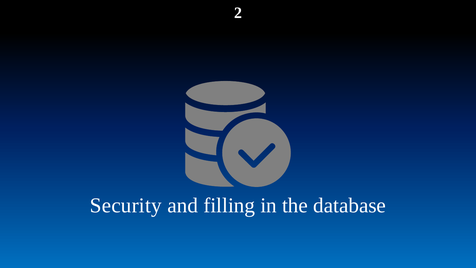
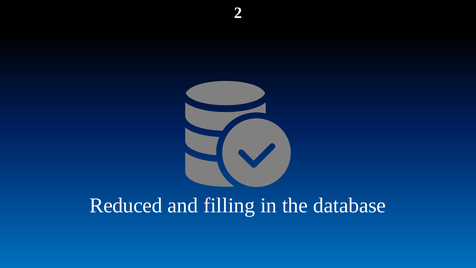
Security: Security -> Reduced (126, 205)
